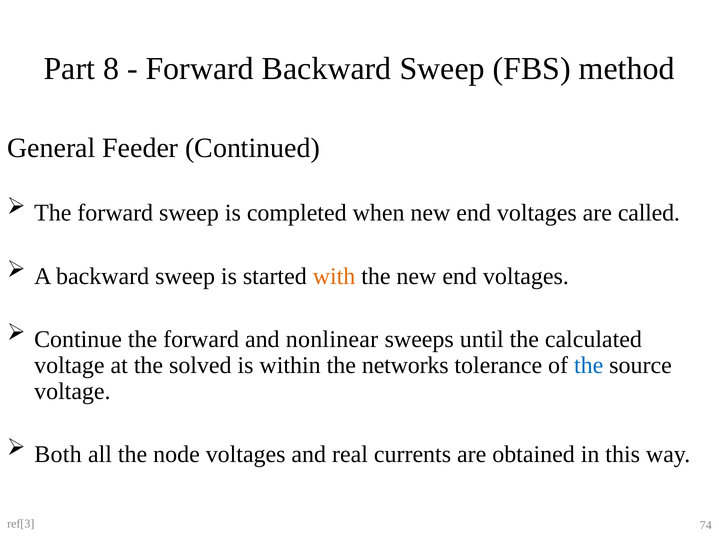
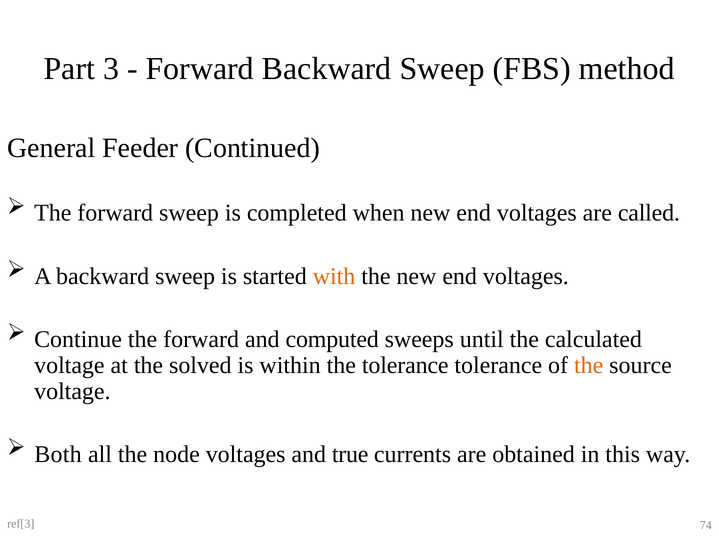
8: 8 -> 3 (111, 69)
nonlinear: nonlinear -> computed (332, 340)
the networks: networks -> tolerance (405, 365)
the colour: blue -> orange (589, 365)
real: real -> true (350, 455)
